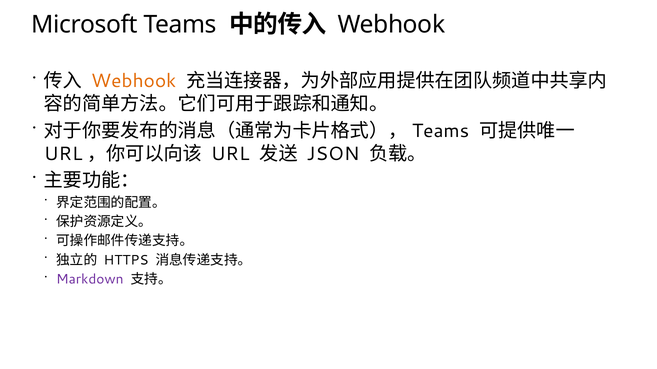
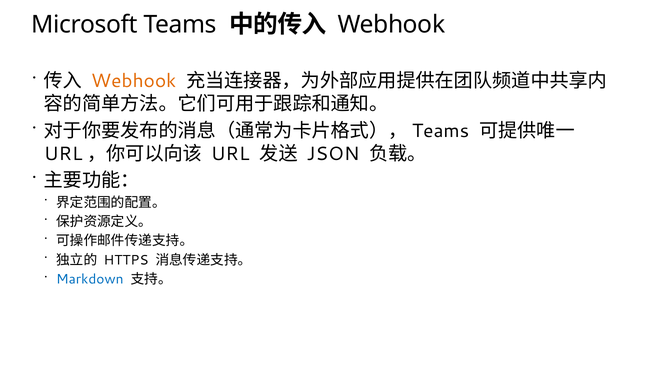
Markdown colour: purple -> blue (90, 280)
